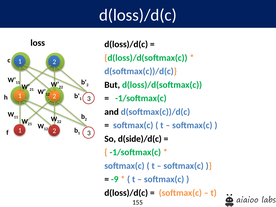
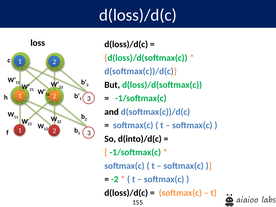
d(side)/d(c: d(side)/d(c -> d(into)/d(c (140, 139)
-9: -9 -> -2 (115, 179)
